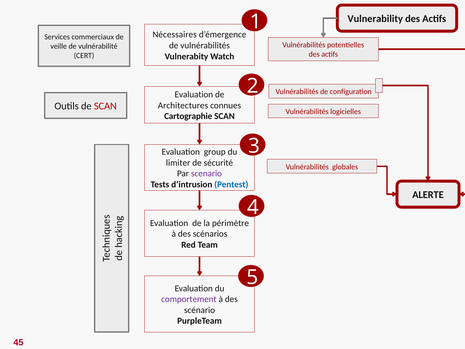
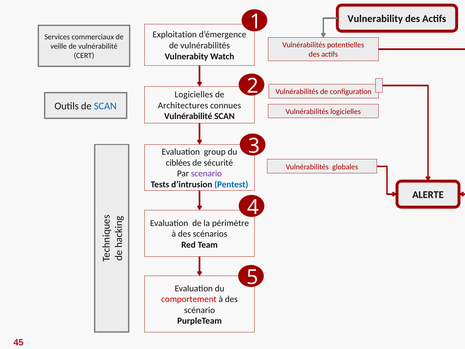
Nécessaires: Nécessaires -> Exploitation (175, 35)
Evaluation: Evaluation -> Logicielles (194, 95)
SCAN colour: red -> blue (105, 106)
Cartographie: Cartographie -> Vulnérabilité (188, 116)
limiter: limiter -> ciblées (178, 163)
comportement colour: purple -> red (189, 299)
